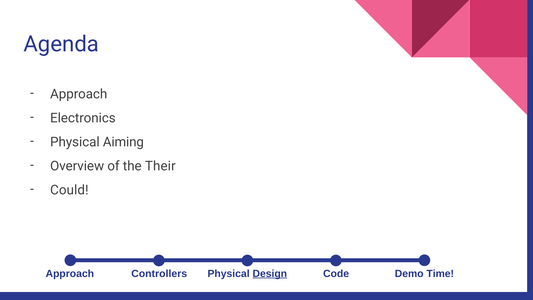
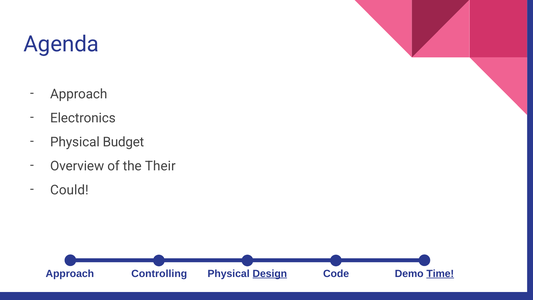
Aiming: Aiming -> Budget (123, 142)
Controllers: Controllers -> Controlling (159, 273)
Time underline: none -> present (440, 273)
